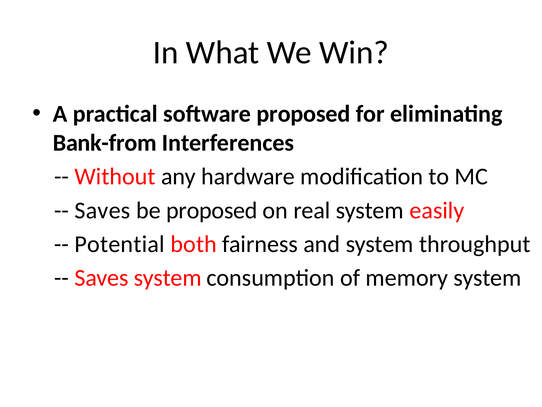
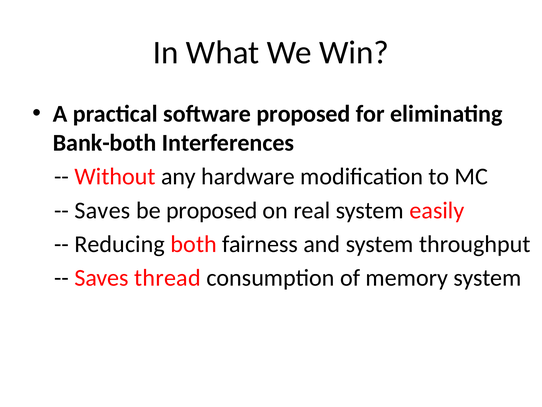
Bank-from: Bank-from -> Bank-both (105, 143)
Potential: Potential -> Reducing (120, 244)
Saves system: system -> thread (167, 278)
